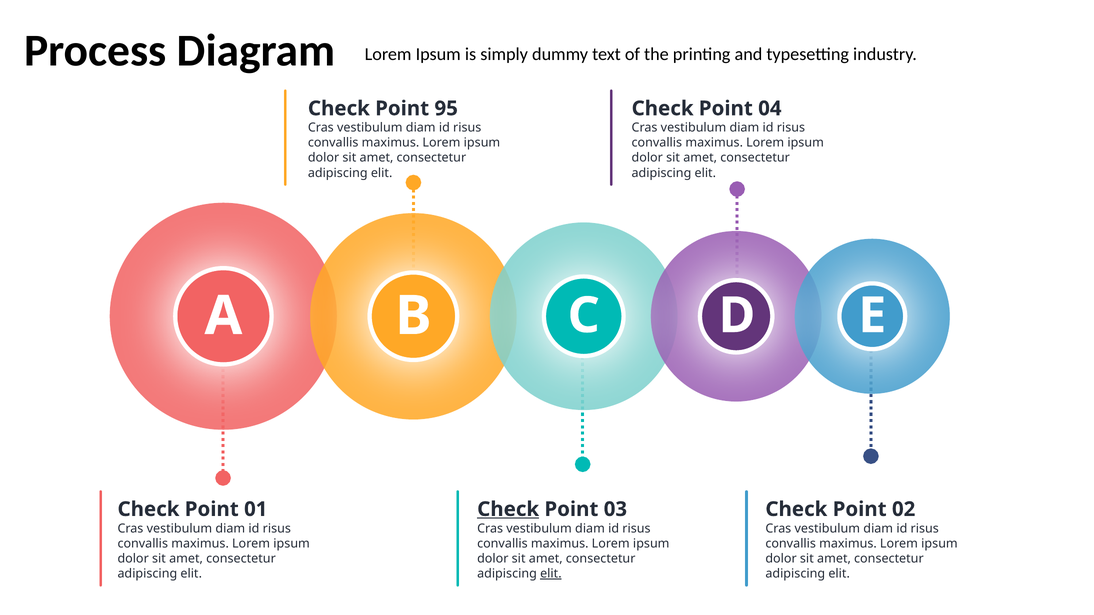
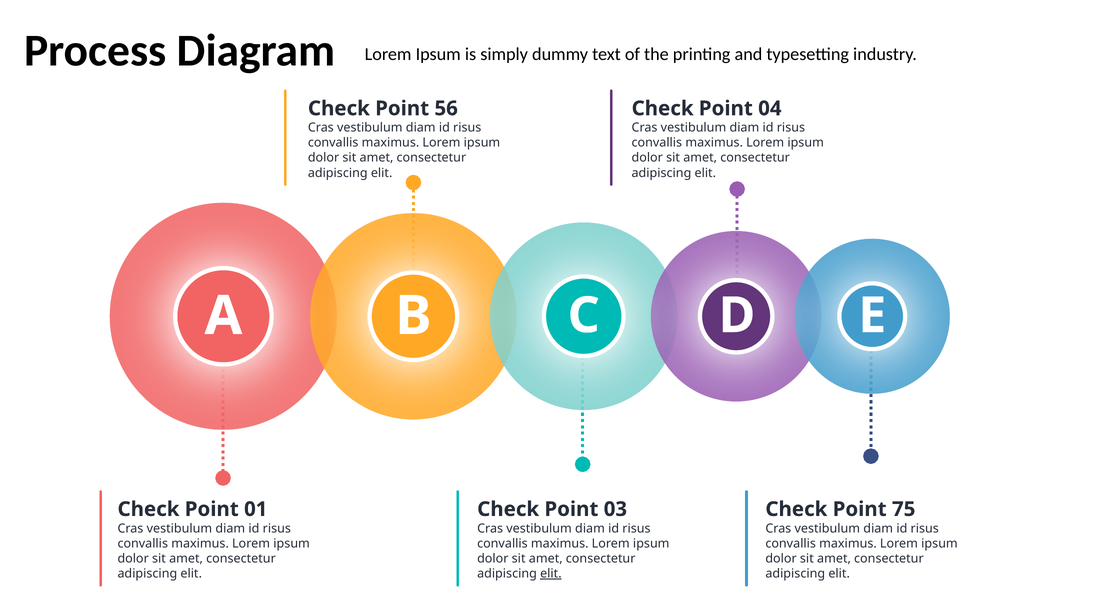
95: 95 -> 56 (446, 109)
Check underline: present -> none (508, 510)
02: 02 -> 75 (904, 510)
